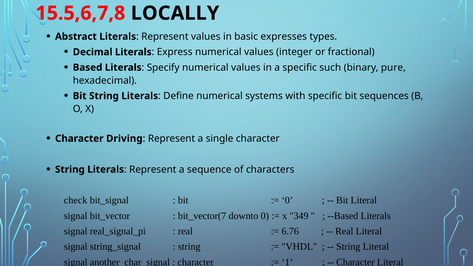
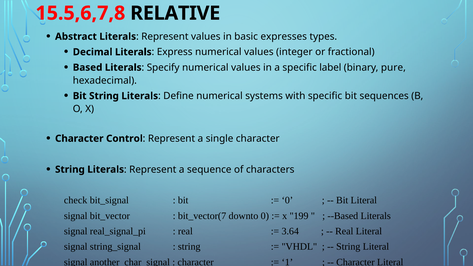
LOCALLY: LOCALLY -> RELATIVE (175, 13)
such: such -> label (330, 67)
Driving: Driving -> Control (124, 139)
349: 349 -> 199 (299, 216)
6.76: 6.76 -> 3.64 (290, 231)
